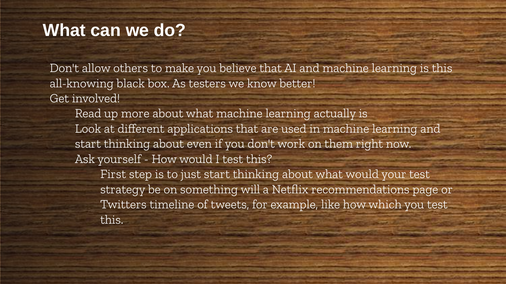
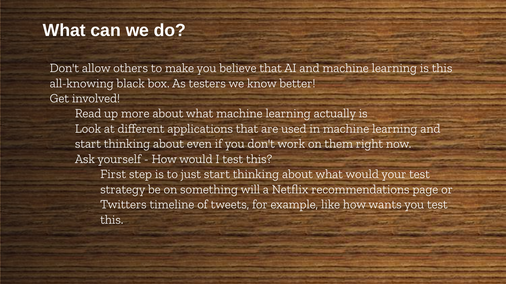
which: which -> wants (385, 205)
